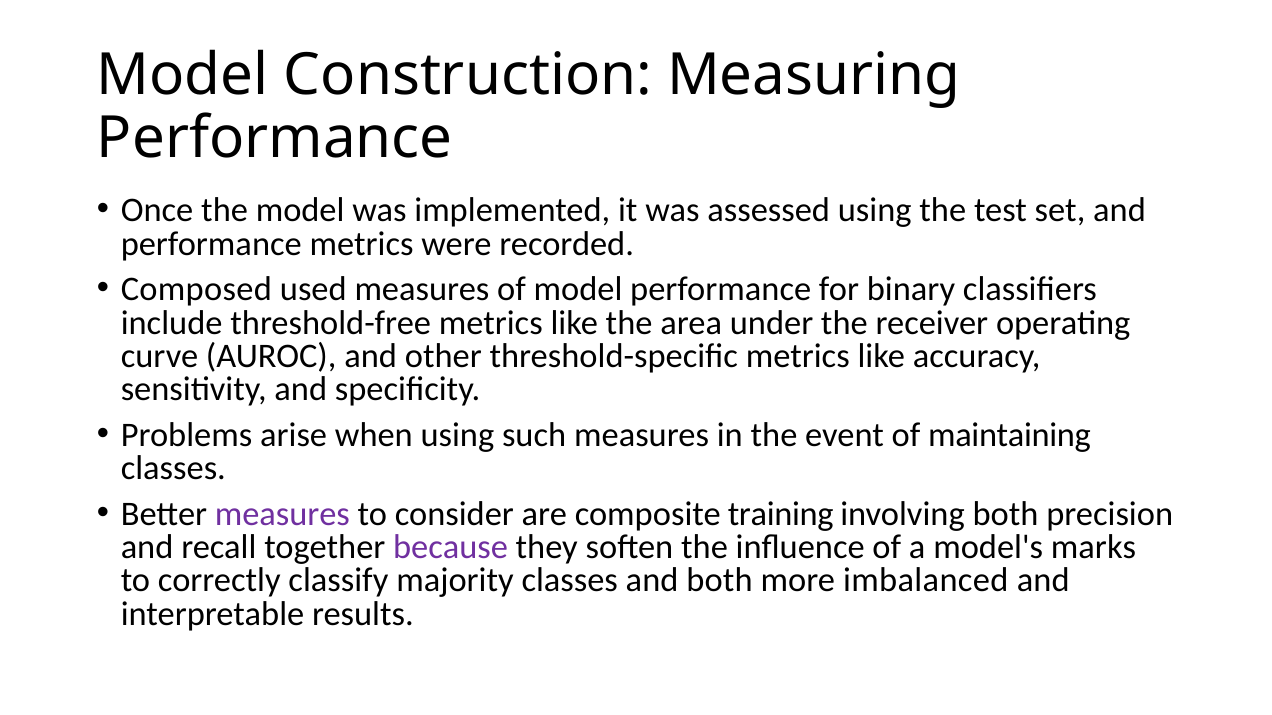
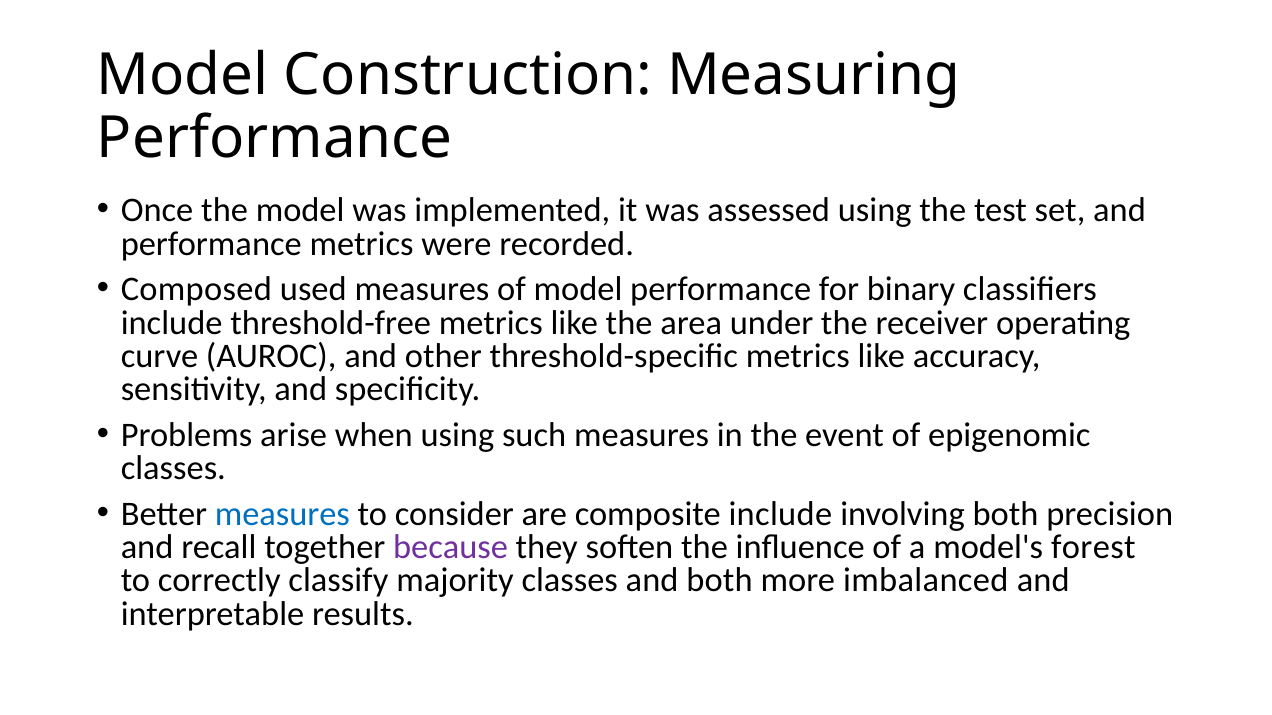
maintaining: maintaining -> epigenomic (1009, 435)
measures colour: purple -> blue (282, 514)
composite training: training -> include (780, 514)
marks: marks -> forest (1093, 548)
